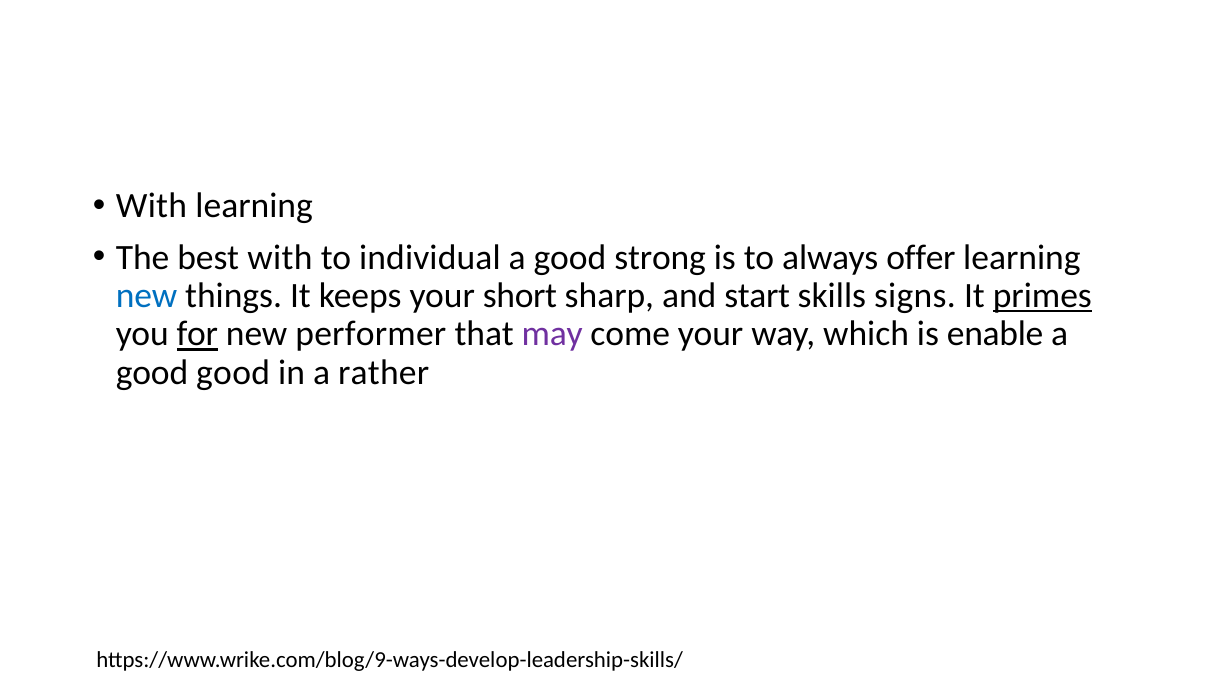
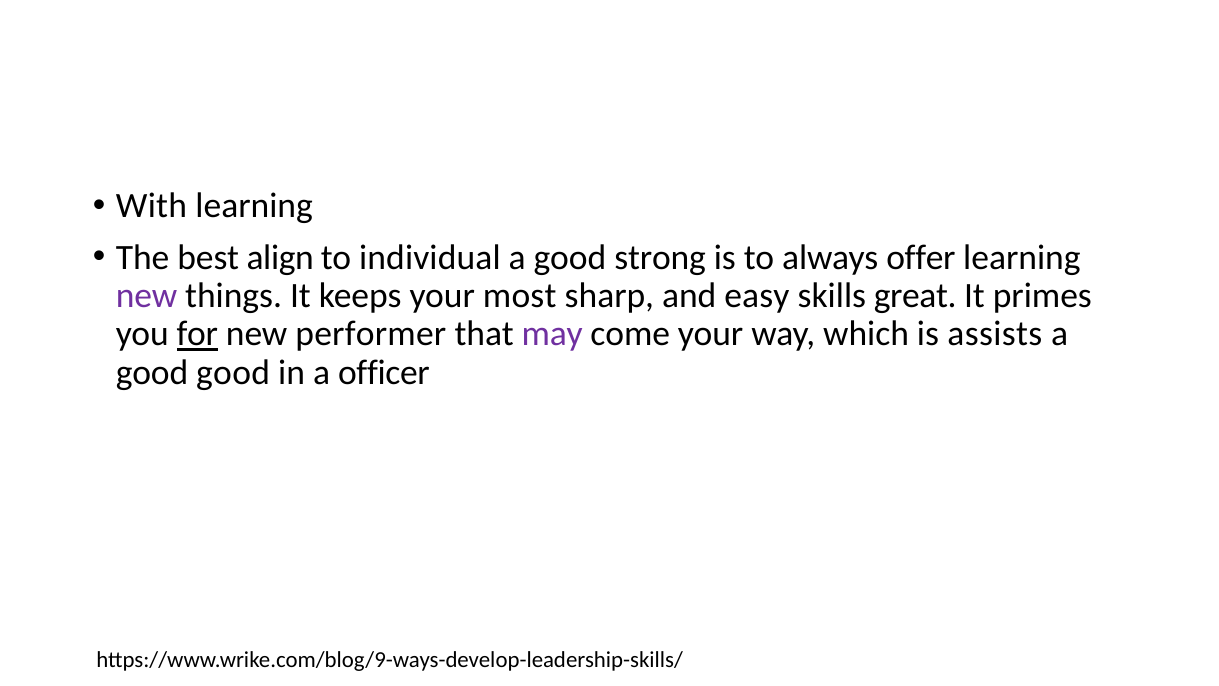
best with: with -> align (280, 257)
new colour: blue -> purple (147, 296)
short: short -> most (520, 296)
start: start -> easy (757, 296)
signs: signs -> great (915, 296)
primes underline: present -> none (1042, 296)
enable: enable -> assists (995, 334)
rather: rather -> officer (384, 372)
